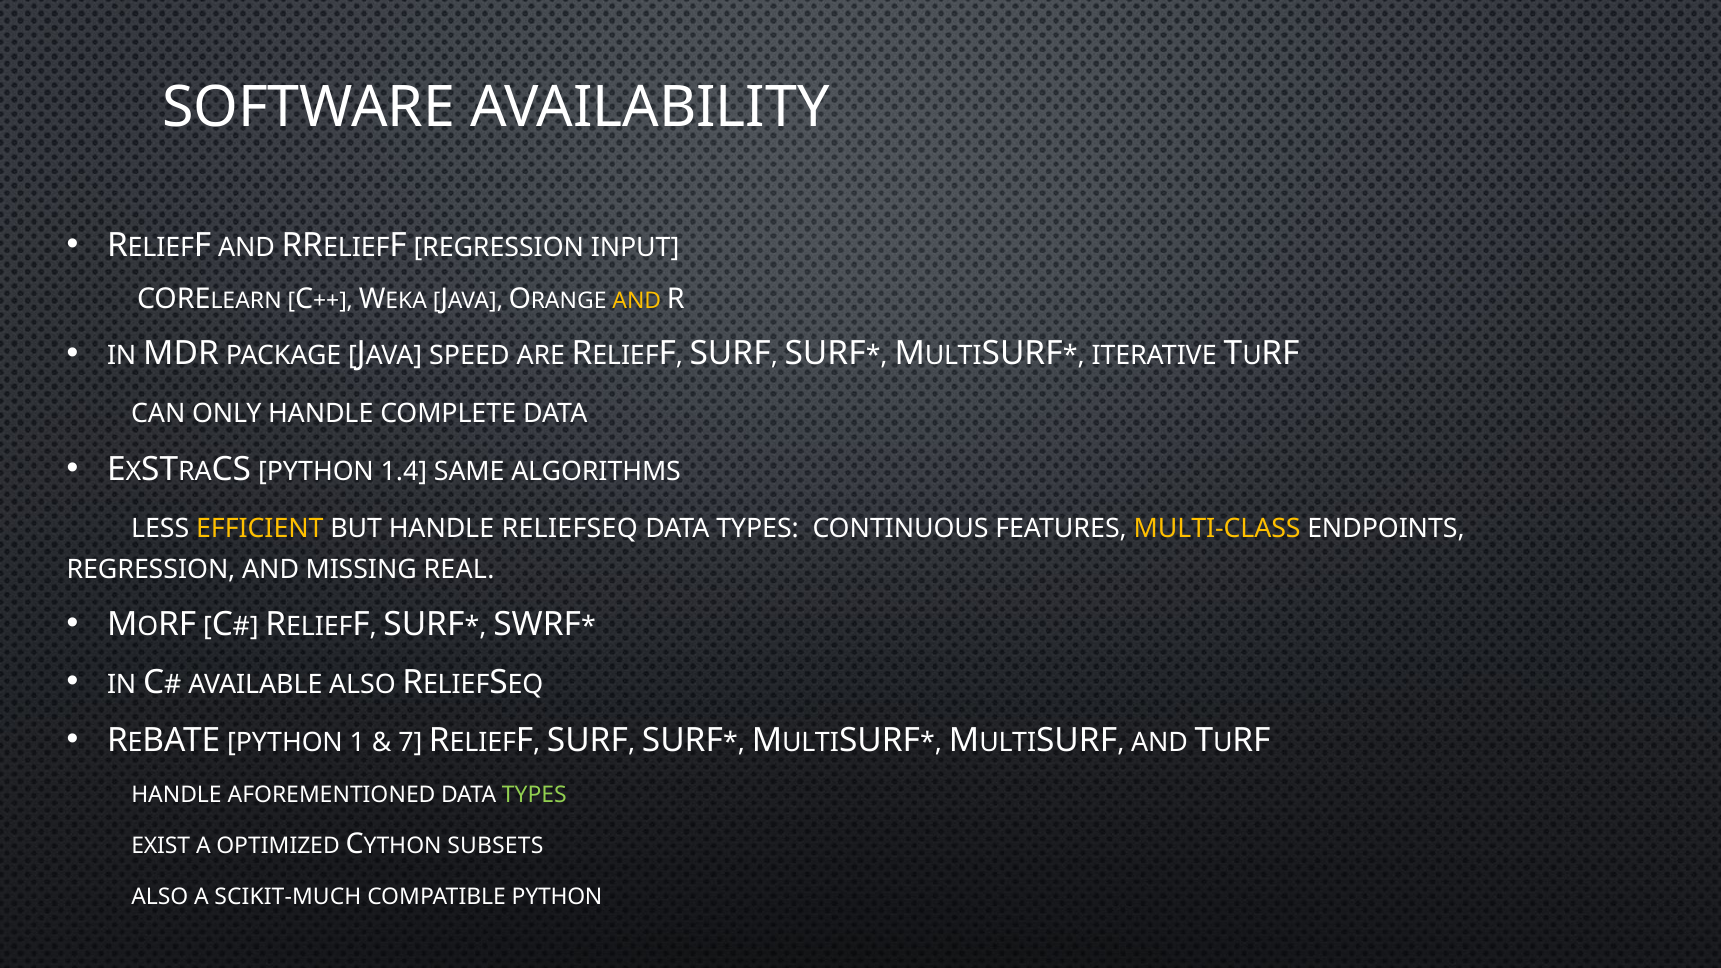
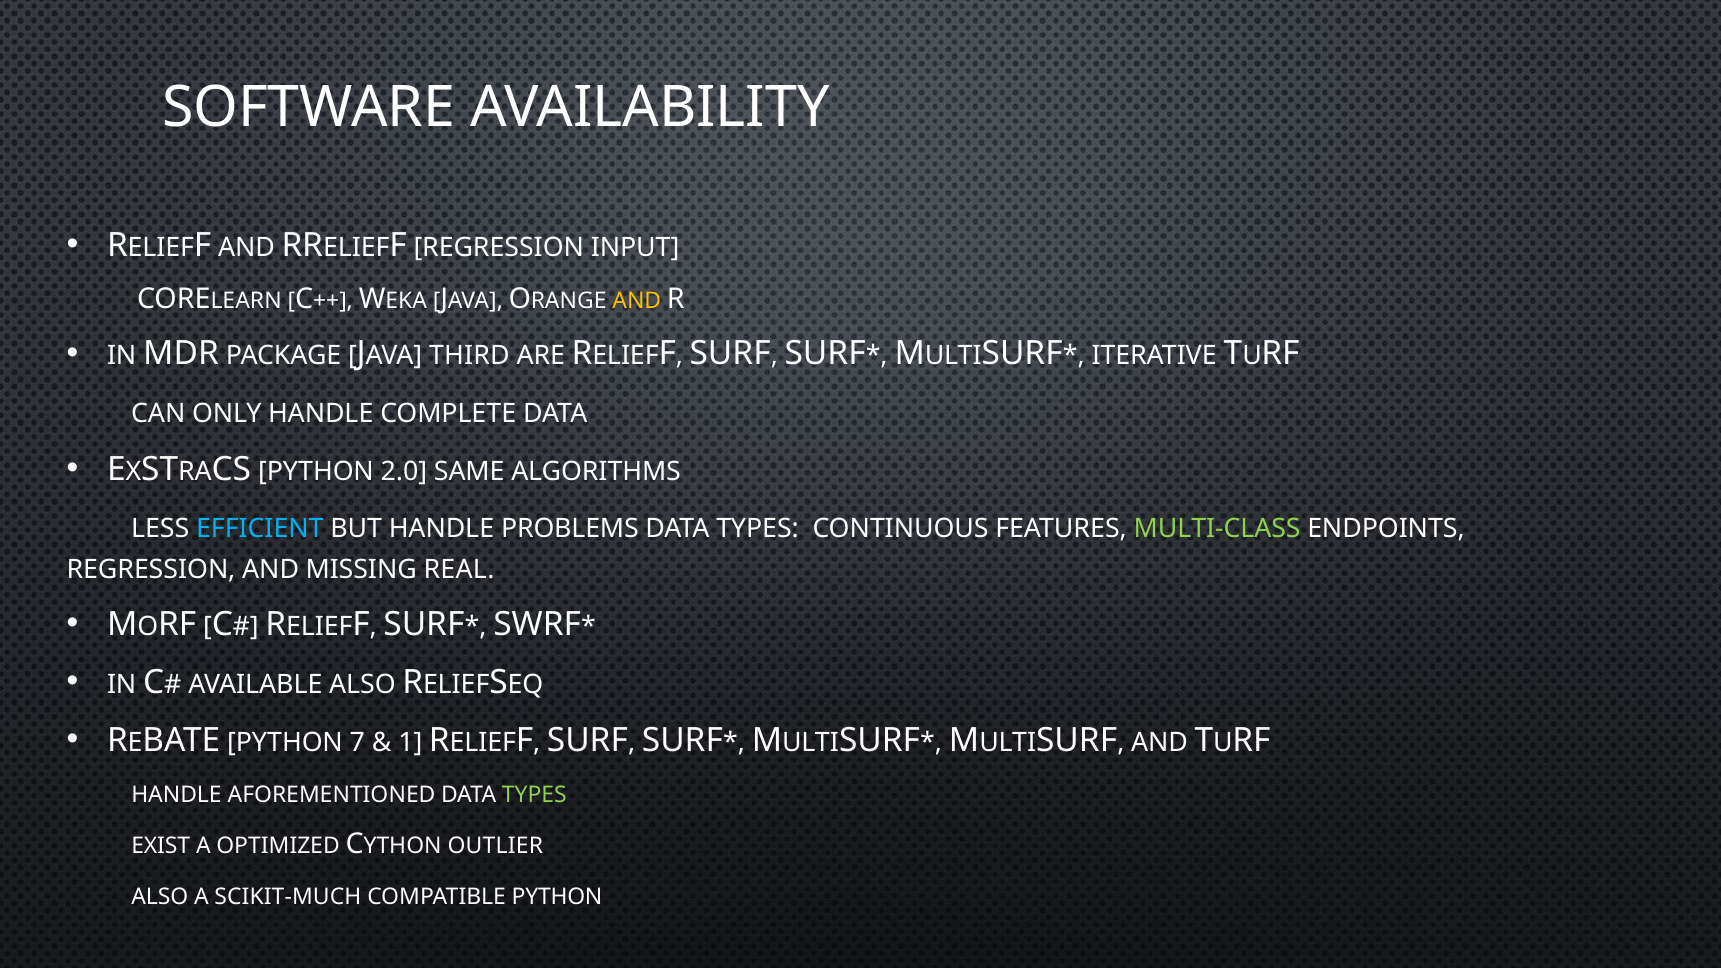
SPEED: SPEED -> THIRD (469, 356)
1.4: 1.4 -> 2.0 (404, 471)
EFFICIENT colour: yellow -> light blue (260, 529)
HANDLE RELIEFSEQ: RELIEFSEQ -> PROBLEMS (570, 529)
MULTI-CLASS colour: yellow -> light green (1217, 529)
1: 1 -> 7 (357, 742)
7: 7 -> 1 (410, 742)
SUBSETS: SUBSETS -> OUTLIER (495, 846)
